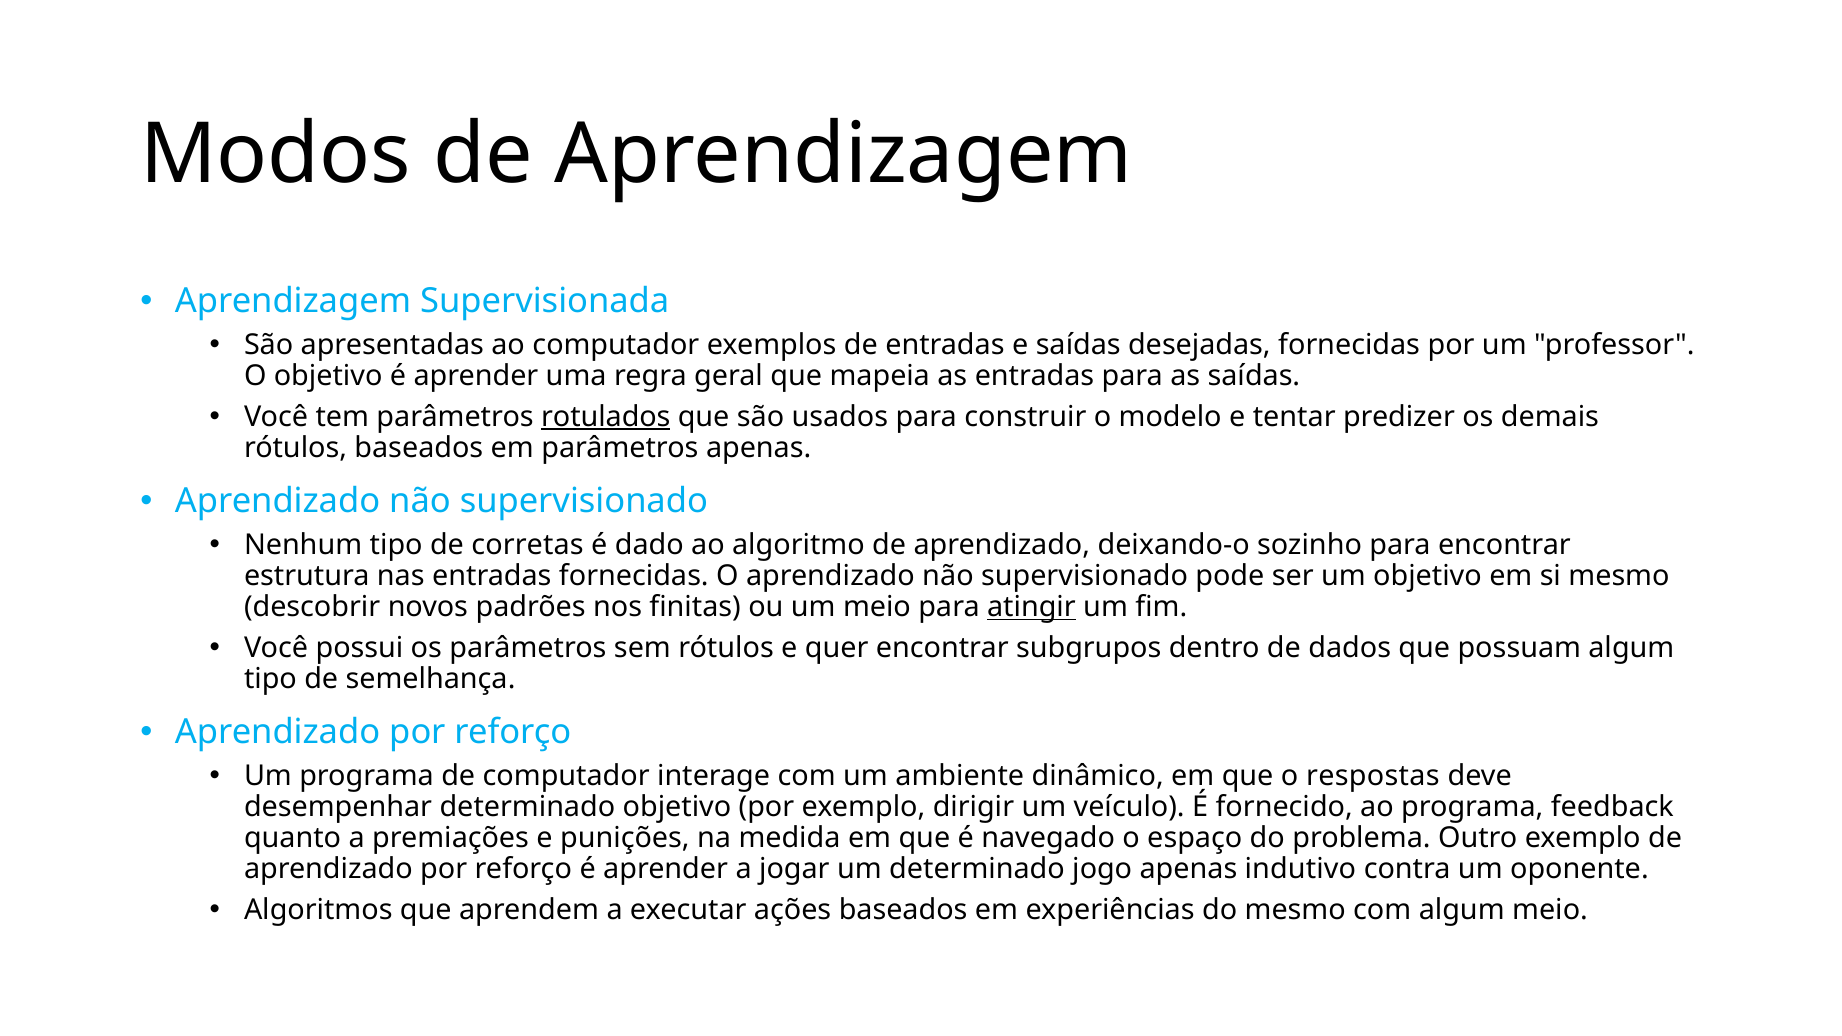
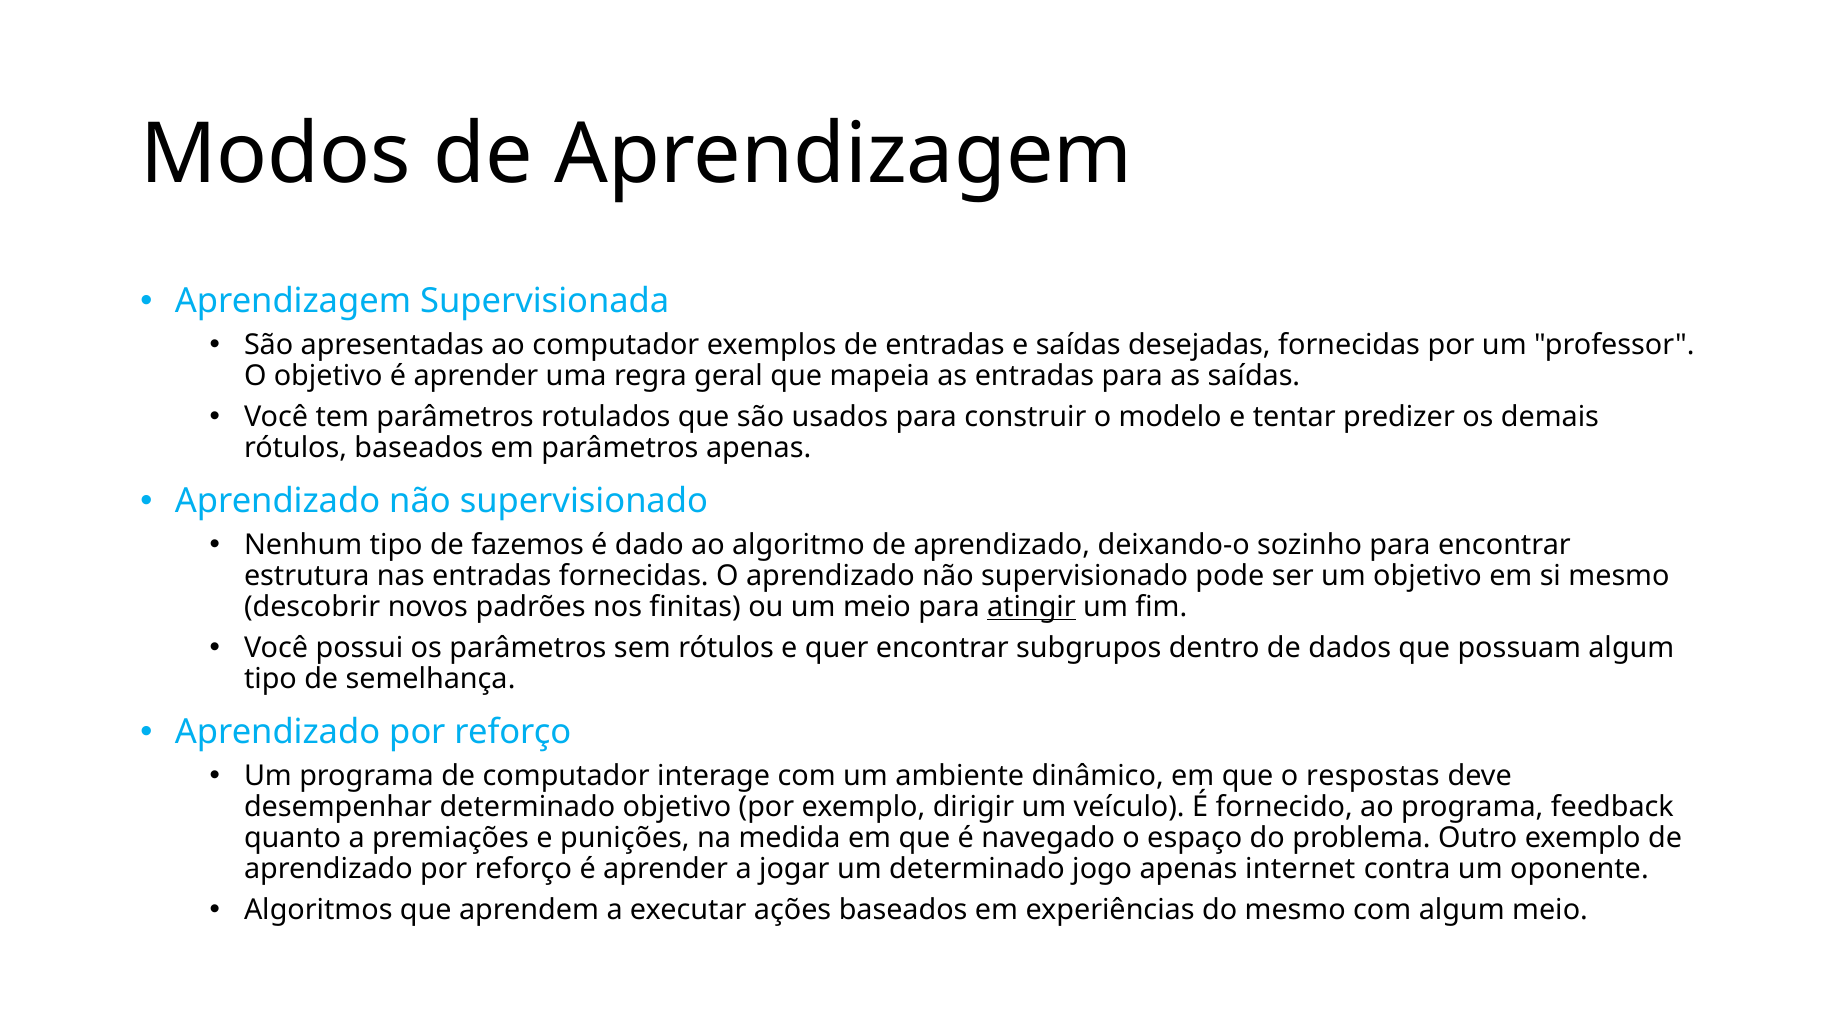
rotulados underline: present -> none (606, 417)
corretas: corretas -> fazemos (528, 545)
indutivo: indutivo -> internet (1300, 870)
